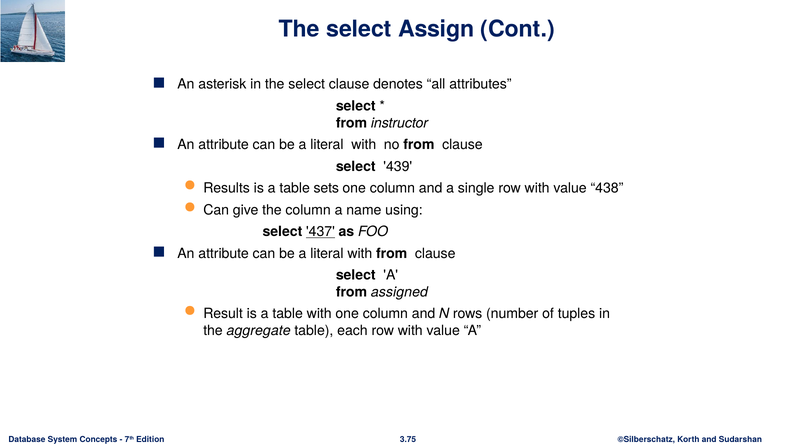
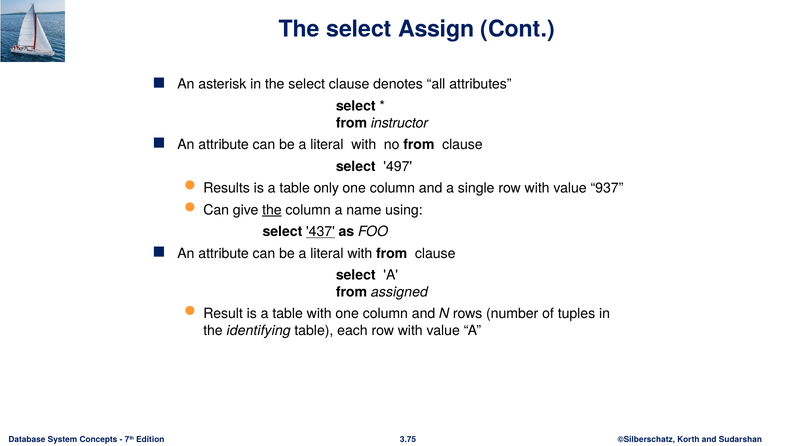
439: 439 -> 497 (398, 166)
sets: sets -> only (326, 188)
438: 438 -> 937 (607, 188)
the underline: none -> present (272, 210)
aggregate: aggregate -> identifying (259, 331)
